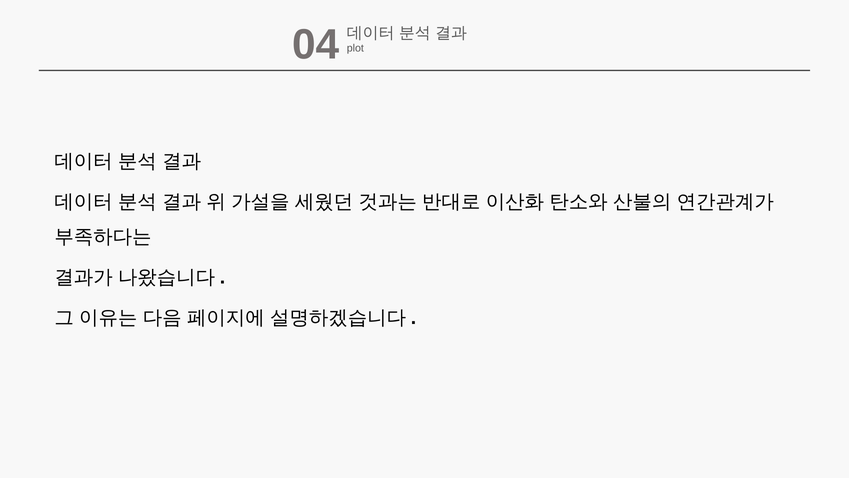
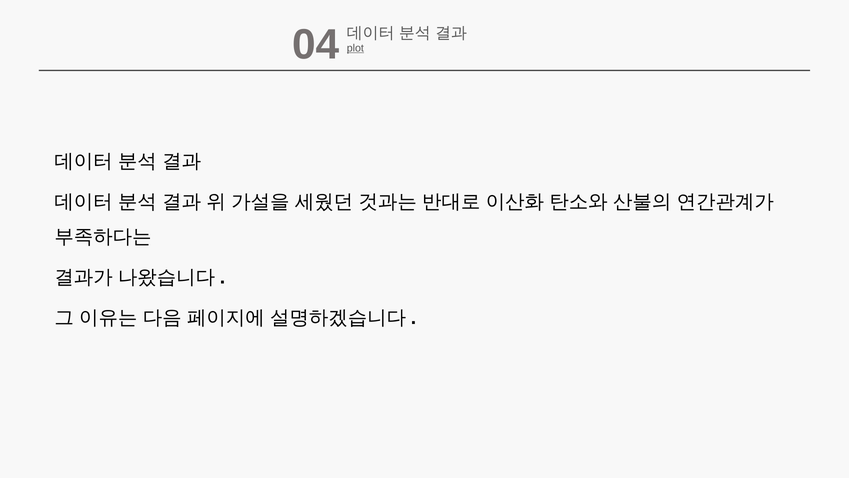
plot underline: none -> present (355, 48)
